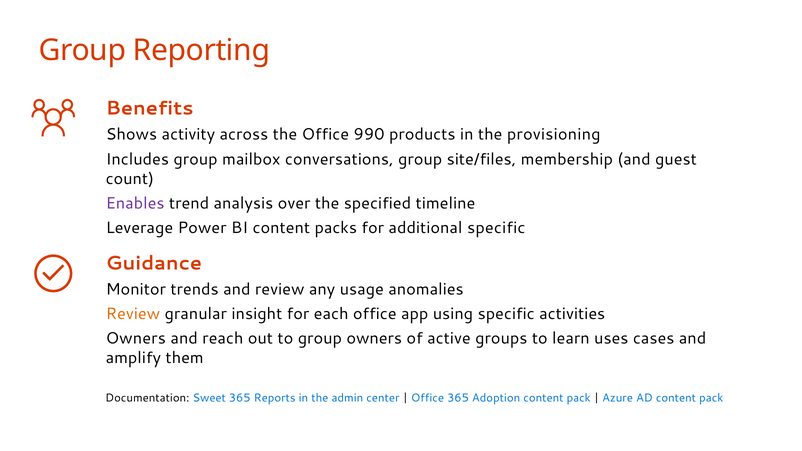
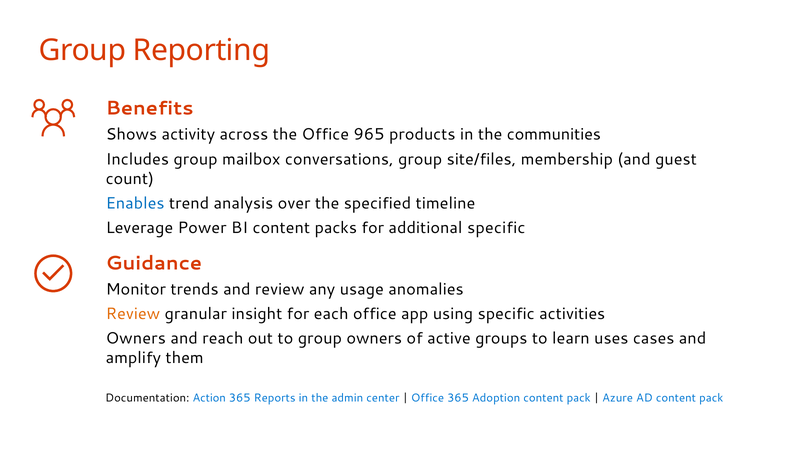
990: 990 -> 965 (369, 135)
provisioning: provisioning -> communities (554, 135)
Enables colour: purple -> blue (135, 203)
Sweet: Sweet -> Action (209, 398)
